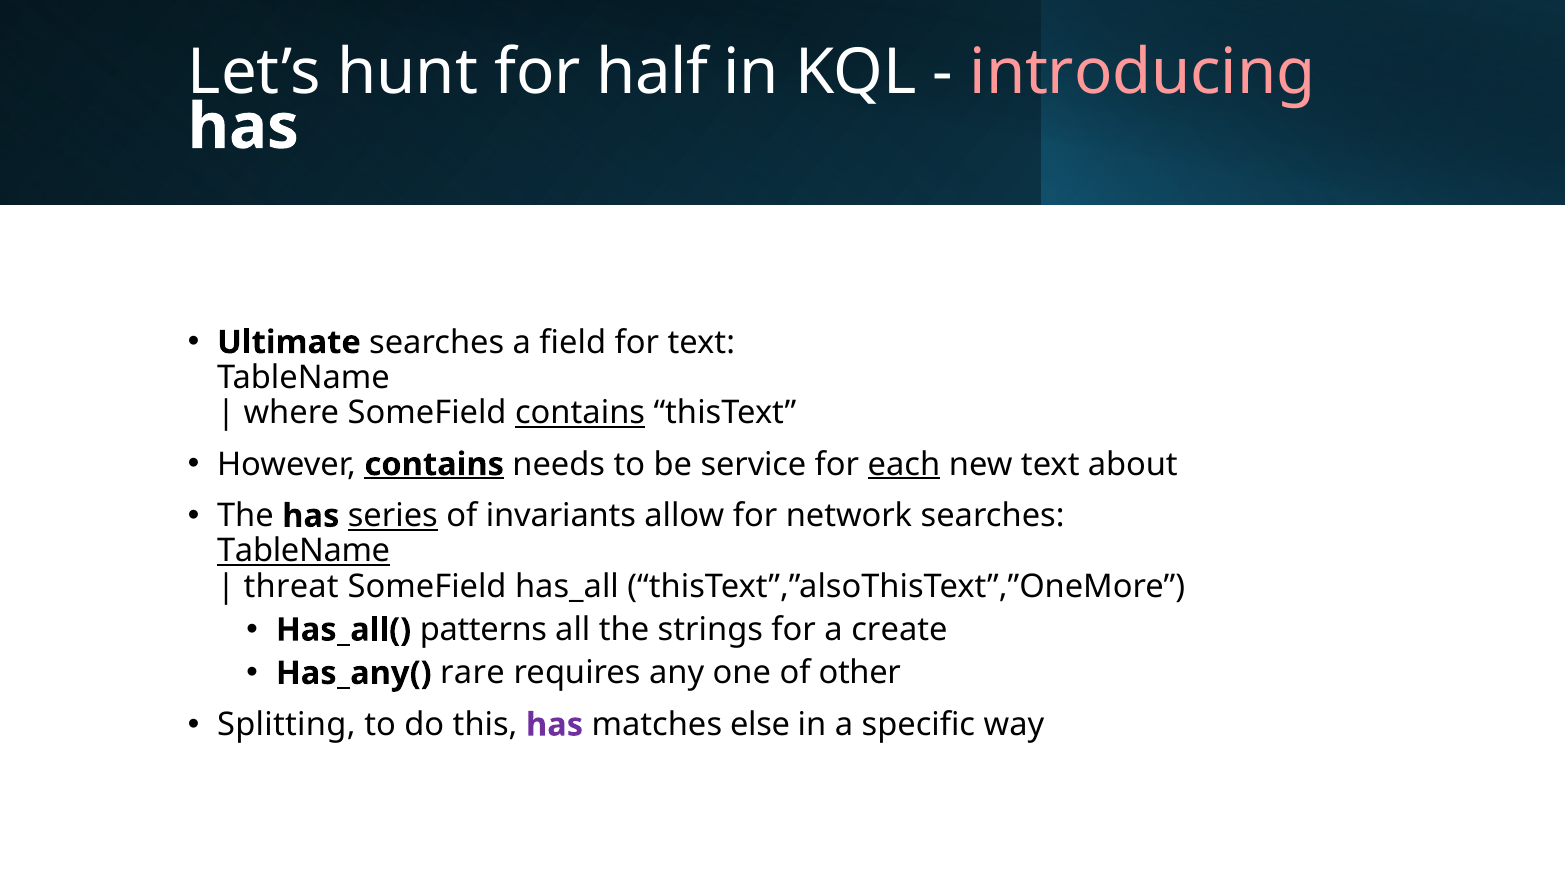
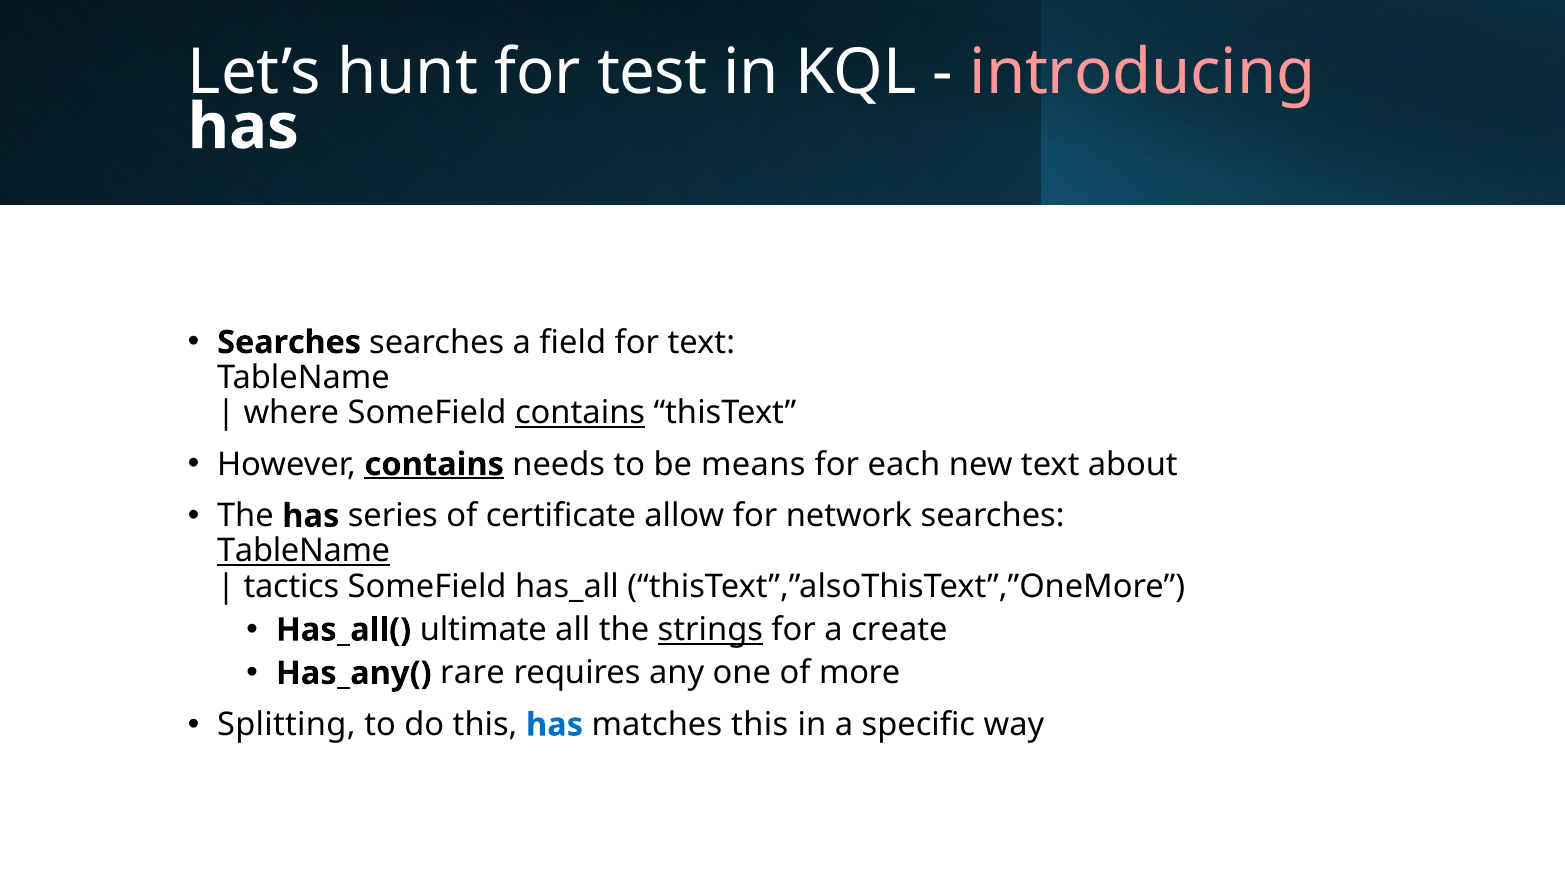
half: half -> test (652, 72)
Ultimate: Ultimate -> Searches (289, 343)
service: service -> means (753, 465)
each underline: present -> none (904, 465)
series underline: present -> none (393, 516)
invariants: invariants -> certificate (561, 516)
threat: threat -> tactics (291, 587)
patterns: patterns -> ultimate (483, 630)
strings underline: none -> present (710, 630)
other: other -> more (860, 673)
has colour: purple -> blue (555, 725)
matches else: else -> this (760, 725)
